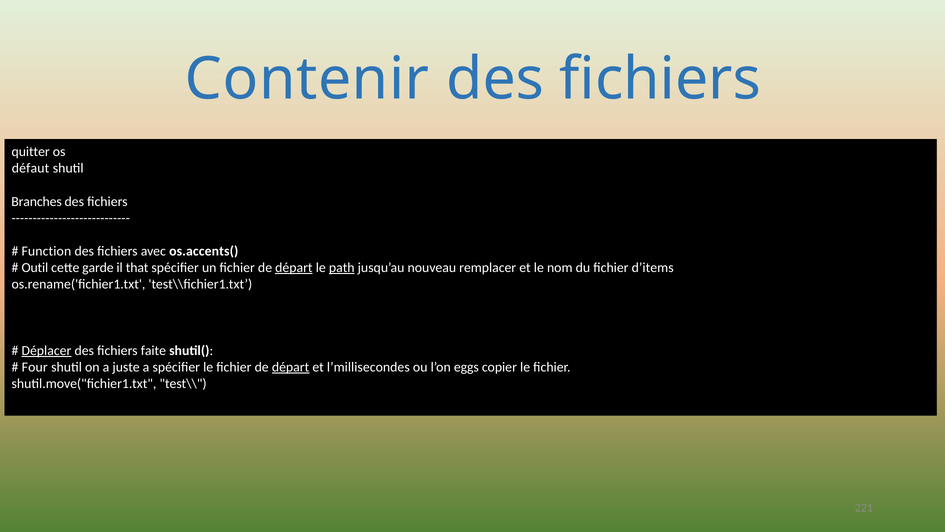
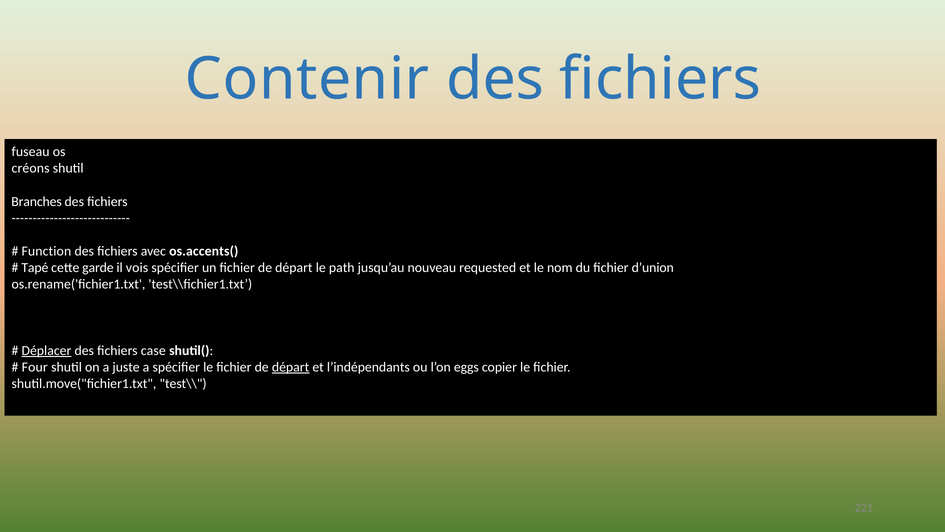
quitter: quitter -> fuseau (31, 152)
défaut: défaut -> créons (31, 168)
Outil: Outil -> Tapé (35, 268)
that: that -> vois (137, 268)
départ underline: present -> none (294, 268)
path underline: present -> none (342, 268)
remplacer: remplacer -> requested (488, 268)
d’items: d’items -> d’union (653, 268)
faite: faite -> case (153, 350)
l’millisecondes: l’millisecondes -> l’indépendants (368, 367)
